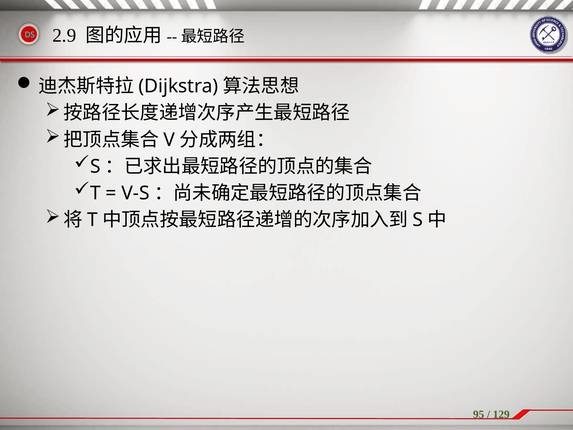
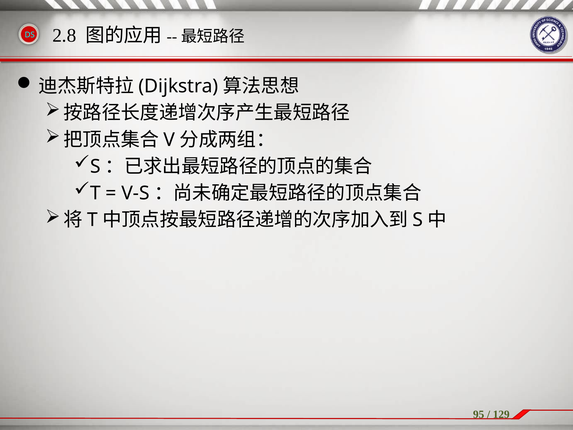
2.9: 2.9 -> 2.8 (64, 36)
